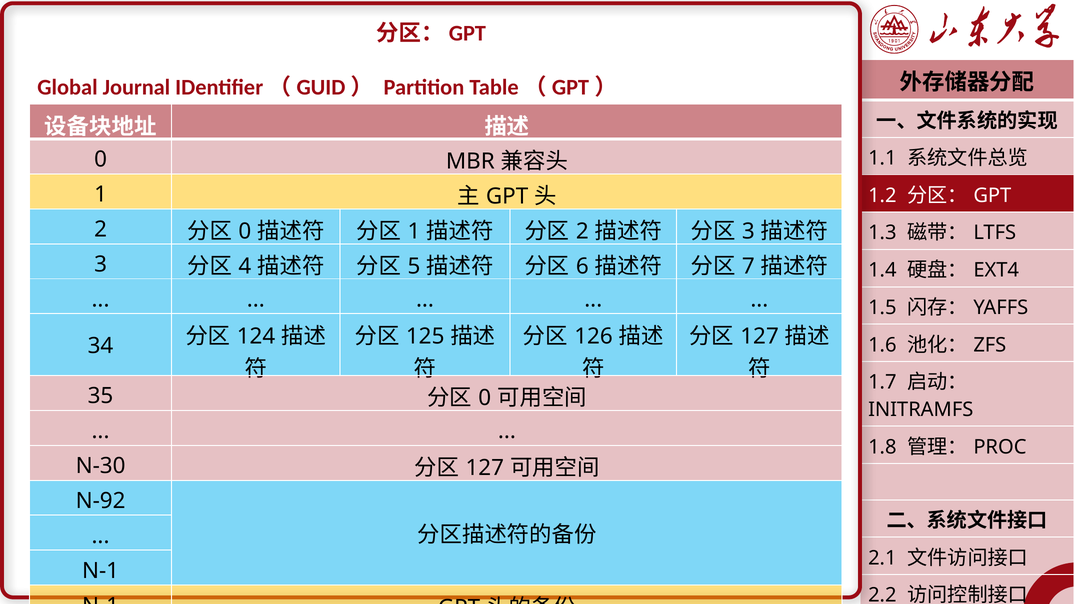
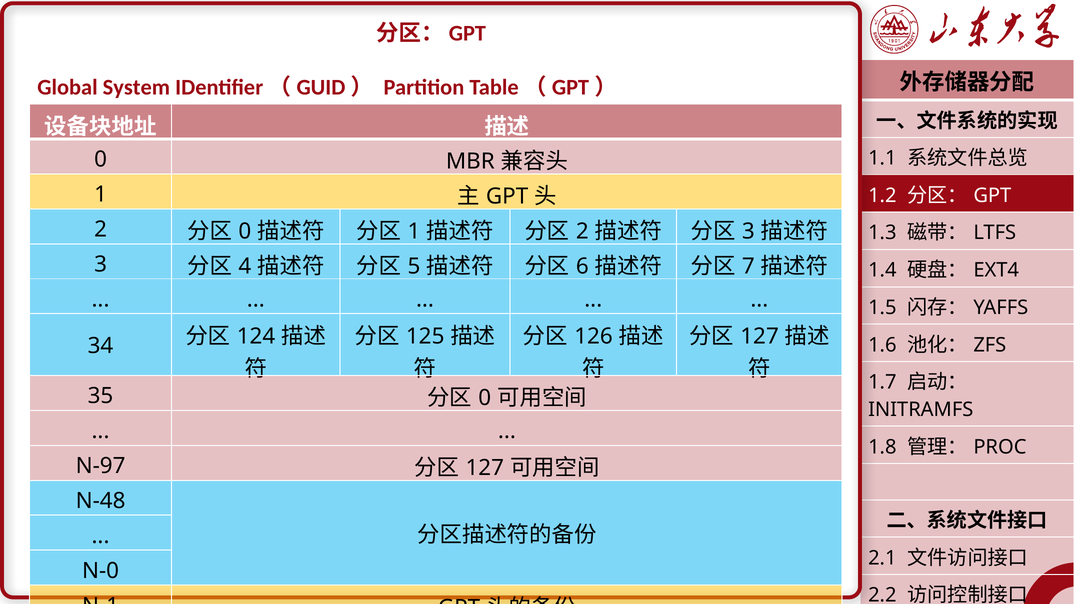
Journal: Journal -> System (136, 87)
N-30: N-30 -> N-97 (101, 466)
N-92: N-92 -> N-48 (101, 501)
N-1: N-1 -> N-0 (101, 571)
